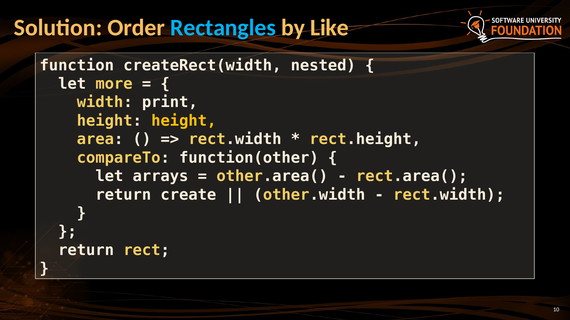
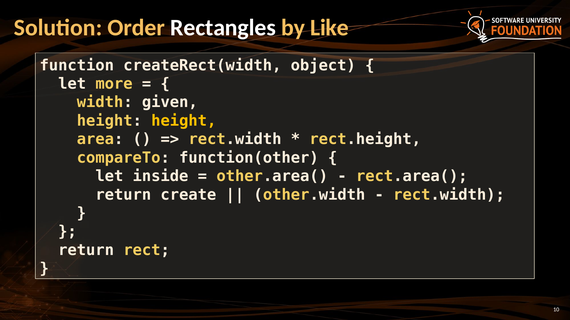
Rectangles colour: light blue -> white (223, 28)
nested: nested -> object (323, 65)
print: print -> given (170, 102)
arrays: arrays -> inside (160, 177)
